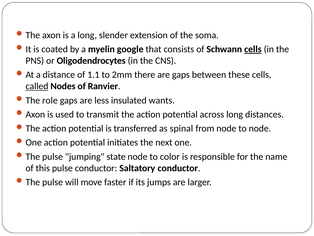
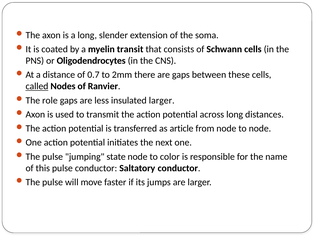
google: google -> transit (130, 49)
cells underline: present -> none (253, 49)
1.1: 1.1 -> 0.7 (93, 75)
insulated wants: wants -> larger (162, 100)
spinal: spinal -> article (182, 128)
